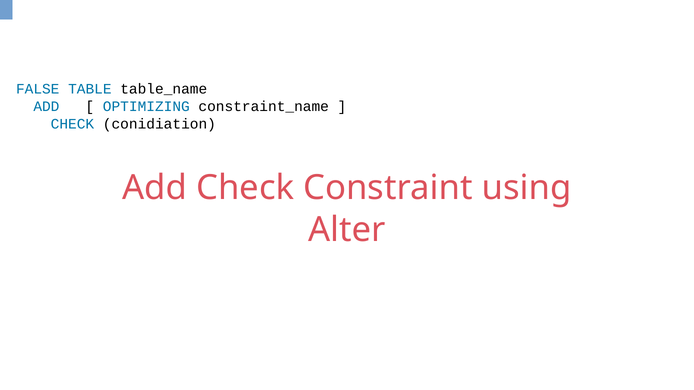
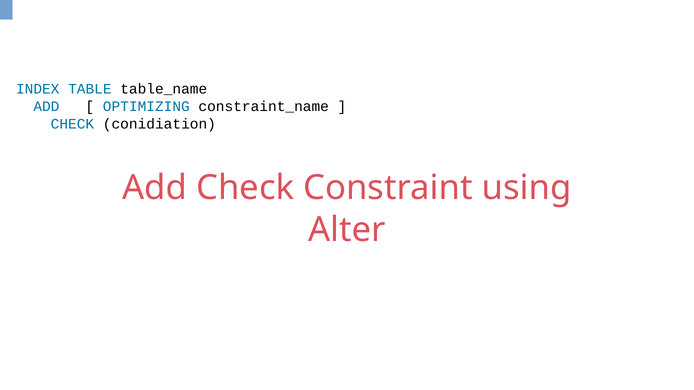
FALSE: FALSE -> INDEX (38, 89)
